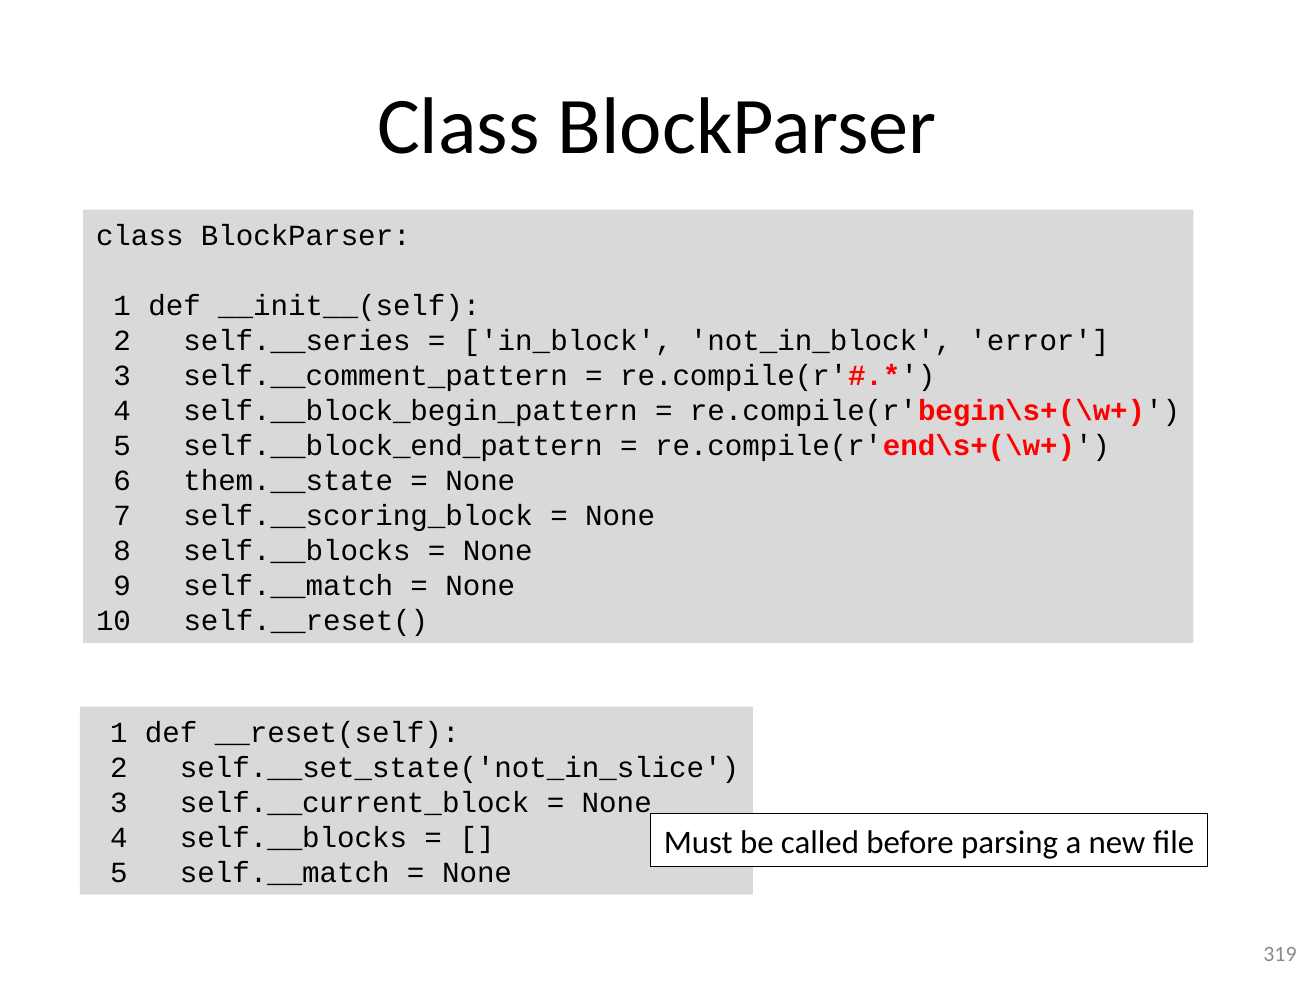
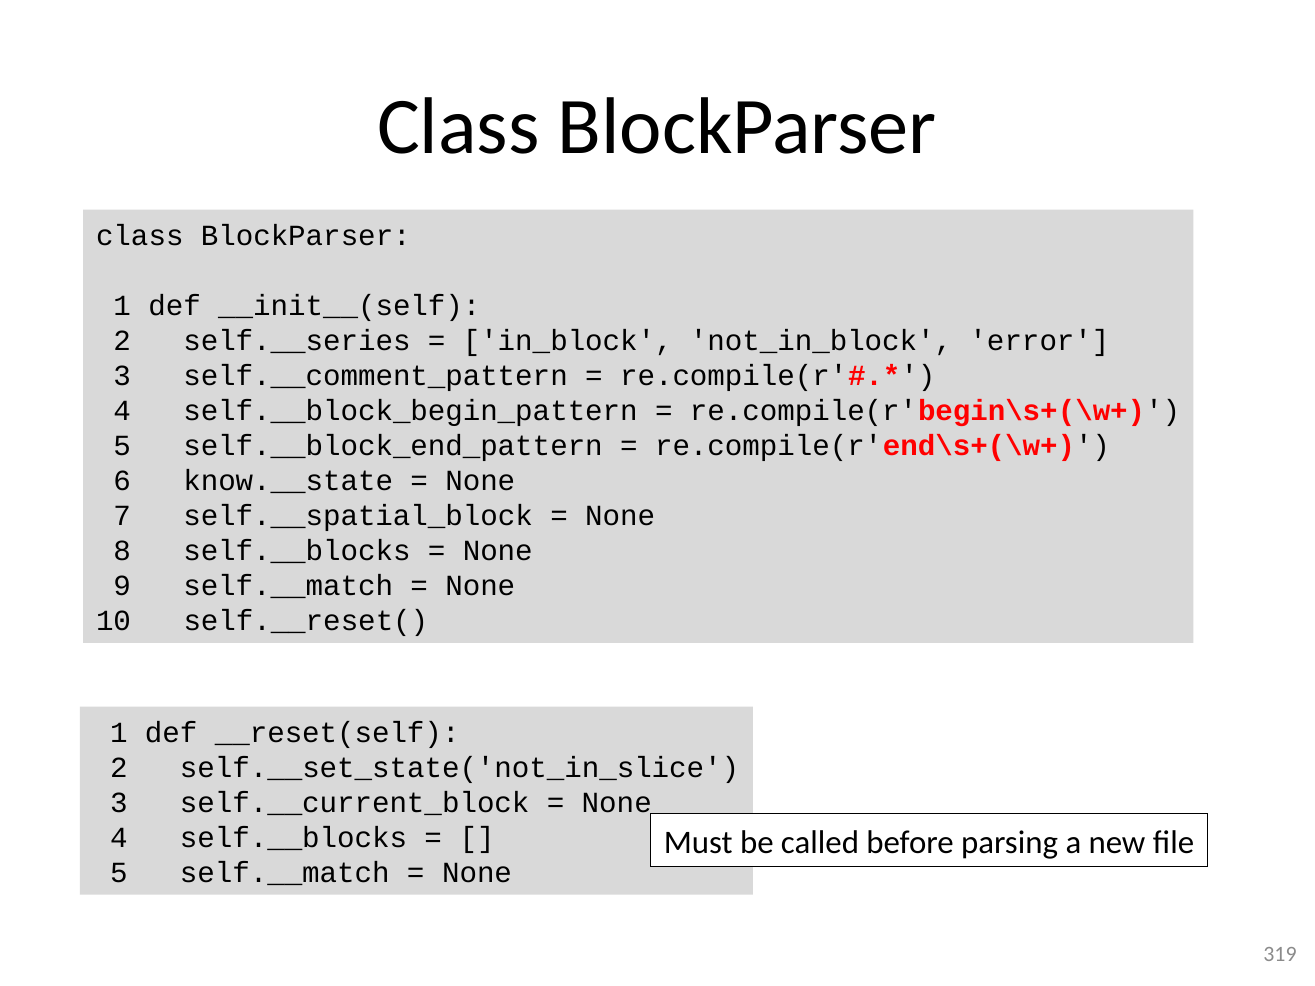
them.__state: them.__state -> know.__state (288, 481)
self.__scoring_block: self.__scoring_block -> self.__spatial_block (358, 516)
